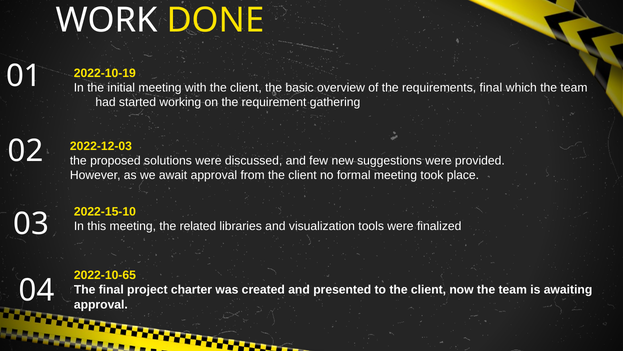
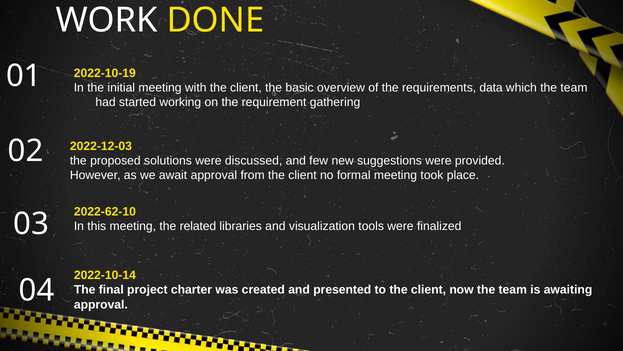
requirements final: final -> data (491, 88)
2022-15-10: 2022-15-10 -> 2022-62-10 (105, 211)
2022-10-65: 2022-10-65 -> 2022-10-14 (105, 275)
